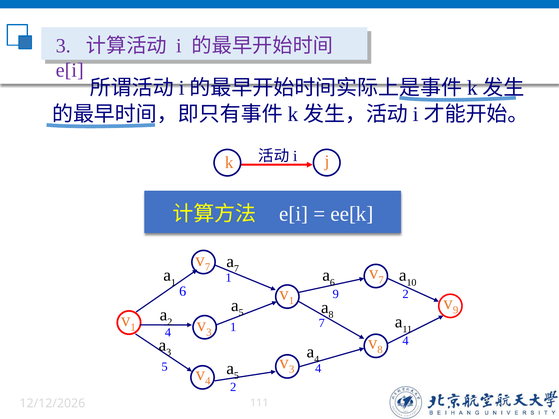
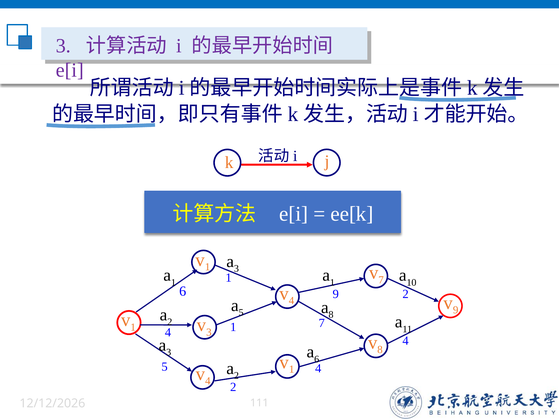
7: 7 -> 1 (208, 267)
7: 7 -> 3 (236, 269)
6: 6 -> 1 (332, 283)
1: 1 -> 4 (292, 301)
4: 4 -> 6 (317, 359)
3: 3 -> 1 (292, 370)
5: 5 -> 2 (236, 376)
